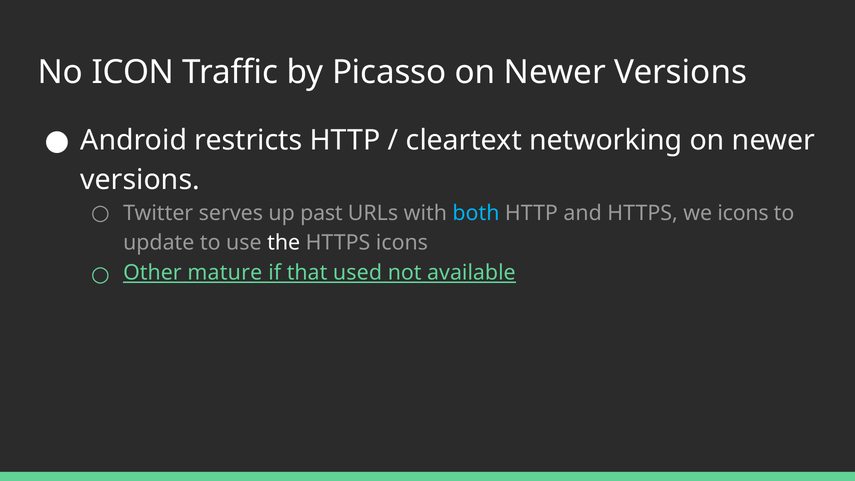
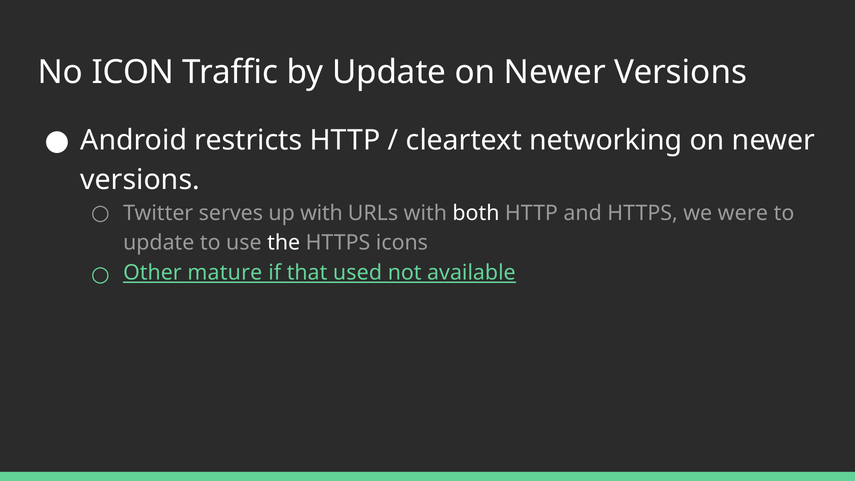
by Picasso: Picasso -> Update (389, 72)
up past: past -> with (321, 213)
both colour: light blue -> white (476, 213)
we icons: icons -> were (743, 213)
